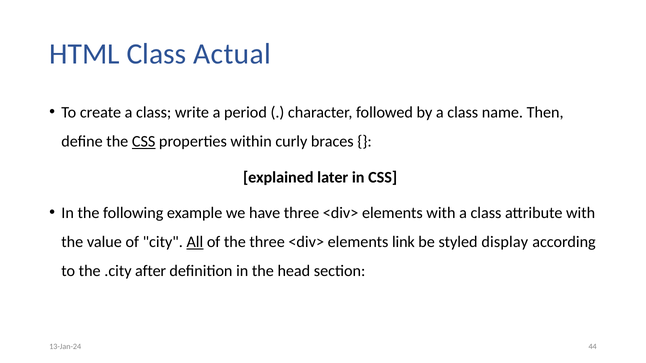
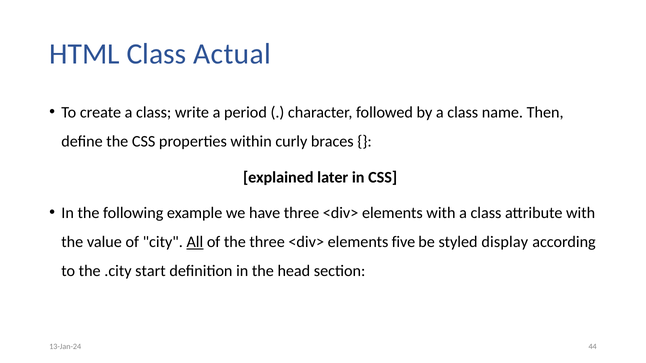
CSS underline: present -> none (144, 142)
link: link -> five (403, 242)
after: after -> start (150, 271)
